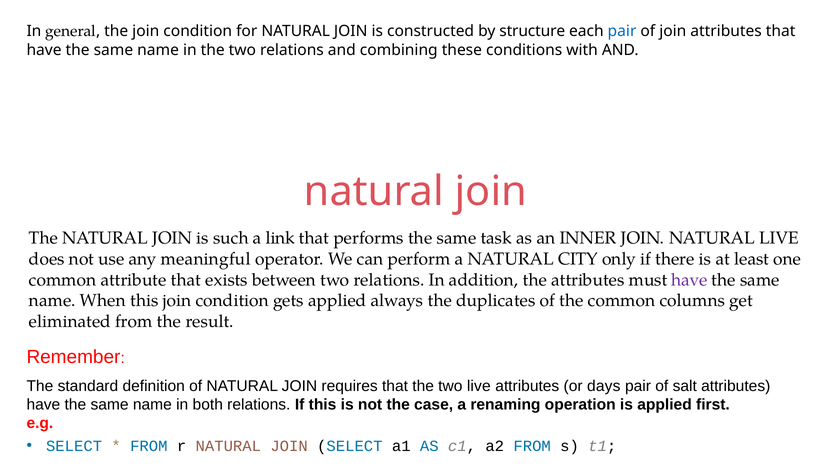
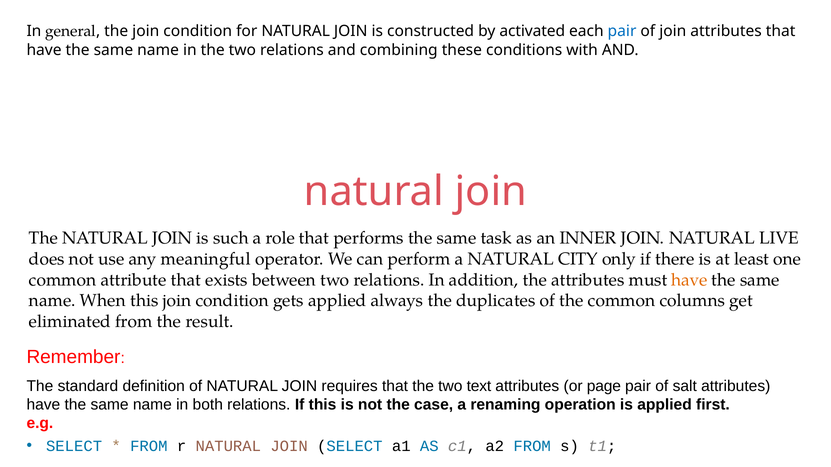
structure: structure -> activated (532, 31)
link: link -> role (280, 239)
have colour: purple -> orange (689, 280)
two live: live -> text (479, 386)
days: days -> page (604, 386)
